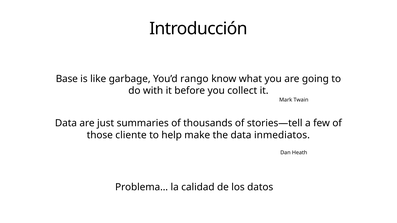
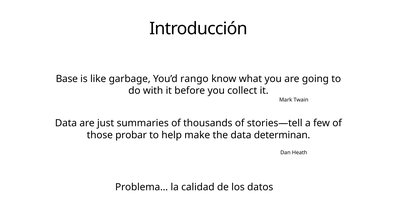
cliente: cliente -> probar (131, 135)
inmediatos: inmediatos -> determinan (282, 135)
